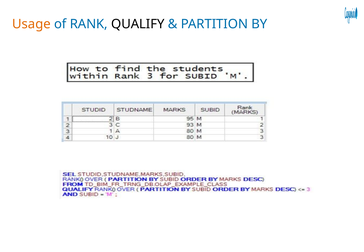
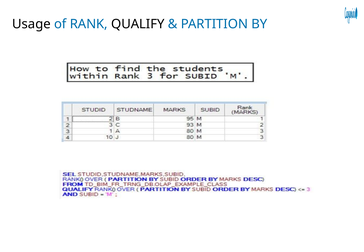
Usage colour: orange -> black (31, 24)
